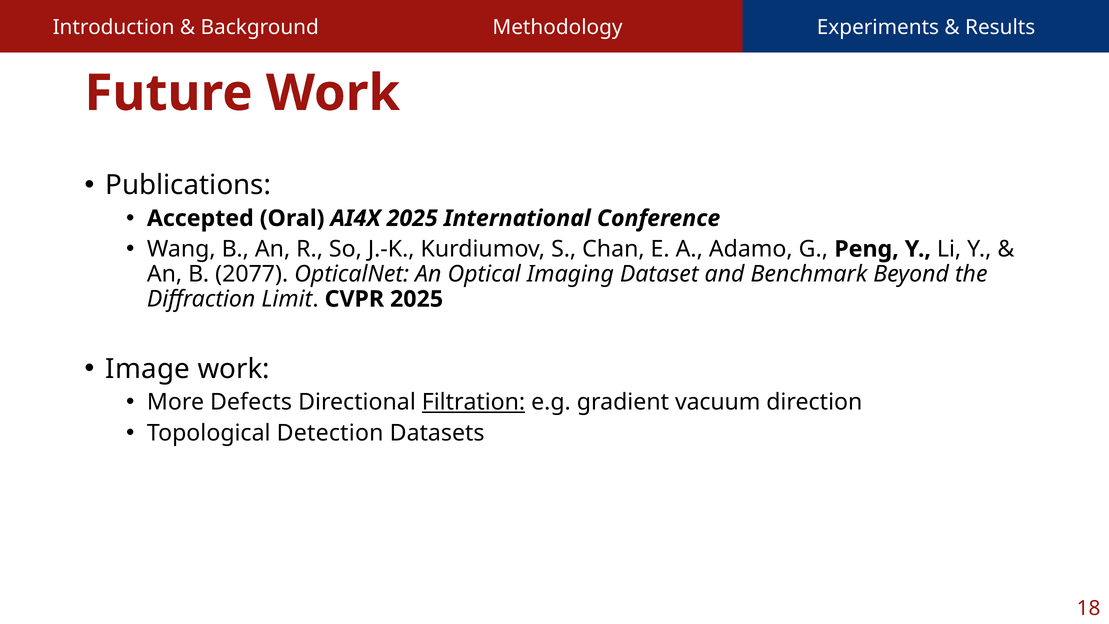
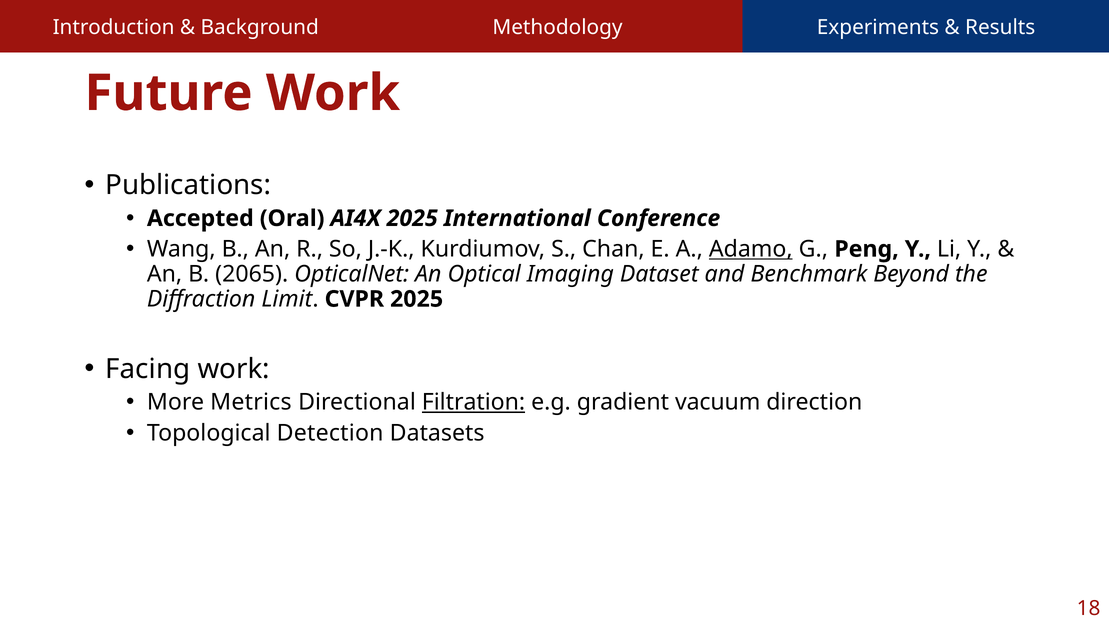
Adamo underline: none -> present (751, 249)
2077: 2077 -> 2065 (252, 274)
Image: Image -> Facing (148, 369)
Defects: Defects -> Metrics (251, 402)
